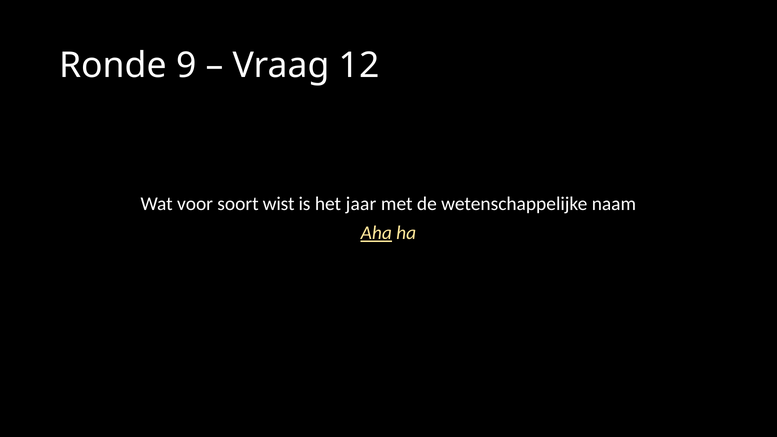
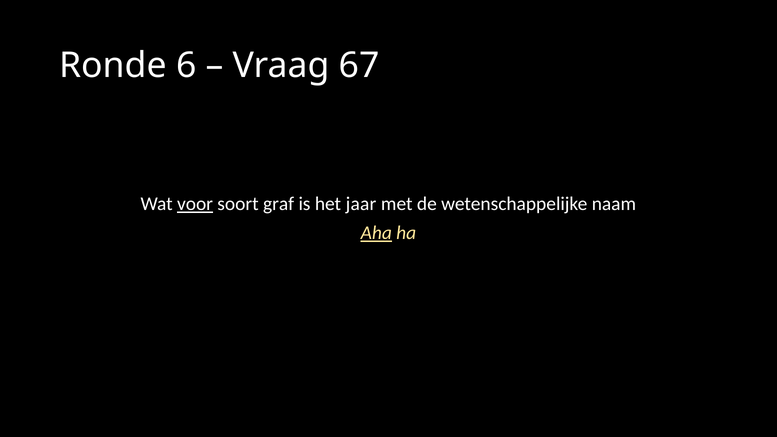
9: 9 -> 6 (186, 65)
12: 12 -> 67 (359, 65)
voor underline: none -> present (195, 204)
wist: wist -> graf (279, 204)
